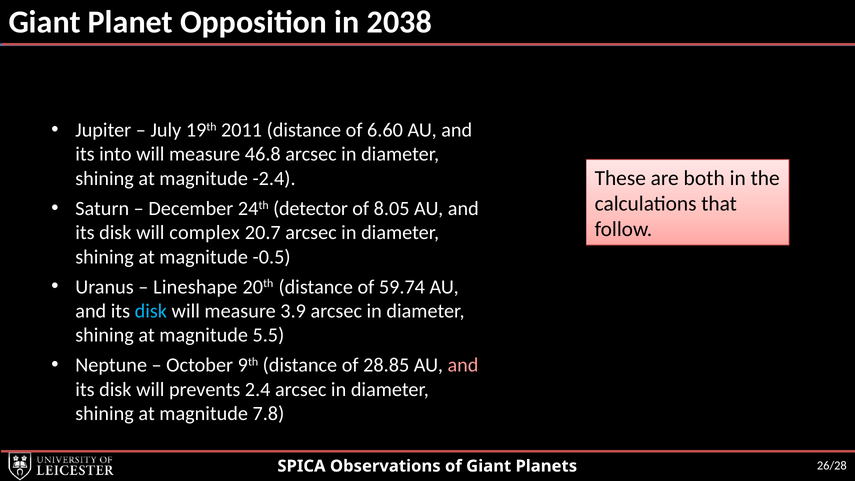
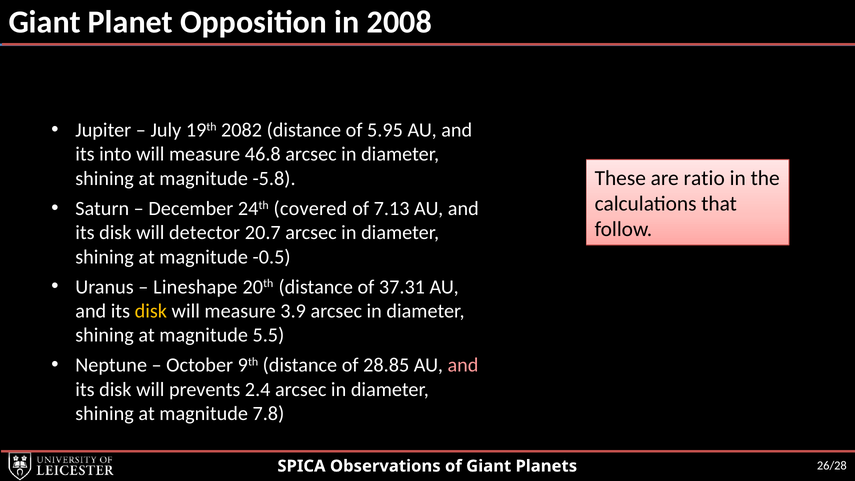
2038: 2038 -> 2008 (399, 22)
2011: 2011 -> 2082 (242, 130)
6.60: 6.60 -> 5.95 (385, 130)
both: both -> ratio (704, 178)
-2.4: -2.4 -> -5.8 (274, 179)
detector: detector -> covered (310, 208)
8.05: 8.05 -> 7.13 (392, 208)
complex: complex -> detector (205, 233)
59.74: 59.74 -> 37.31 (402, 287)
disk colour: light blue -> yellow (151, 311)
